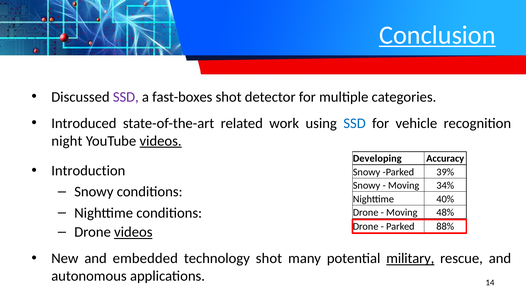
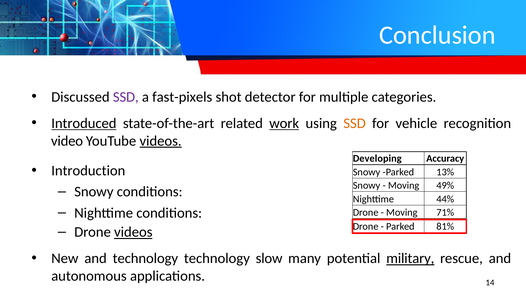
Conclusion underline: present -> none (437, 35)
fast-boxes: fast-boxes -> fast-pixels (182, 97)
Introduced underline: none -> present (84, 123)
work underline: none -> present (284, 123)
SSD colour: blue -> orange (355, 123)
night: night -> video (67, 141)
39%: 39% -> 13% (445, 172)
34%: 34% -> 49% (445, 185)
40%: 40% -> 44% (445, 199)
48%: 48% -> 71% (445, 212)
88%: 88% -> 81% (445, 226)
and embedded: embedded -> technology (145, 258)
technology shot: shot -> slow (269, 258)
